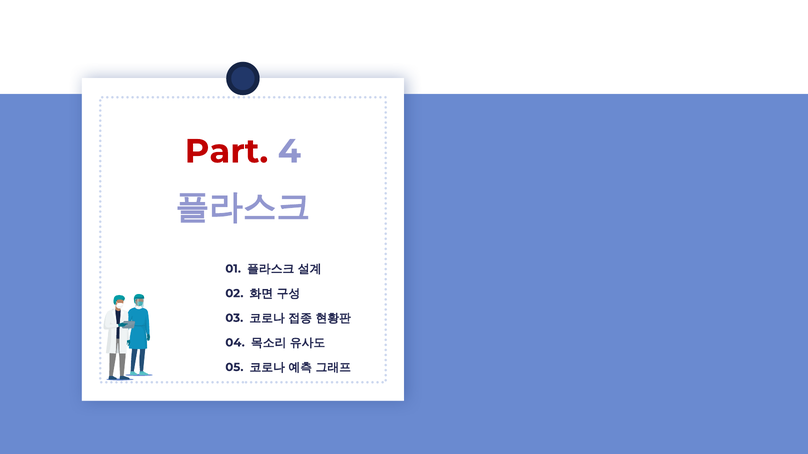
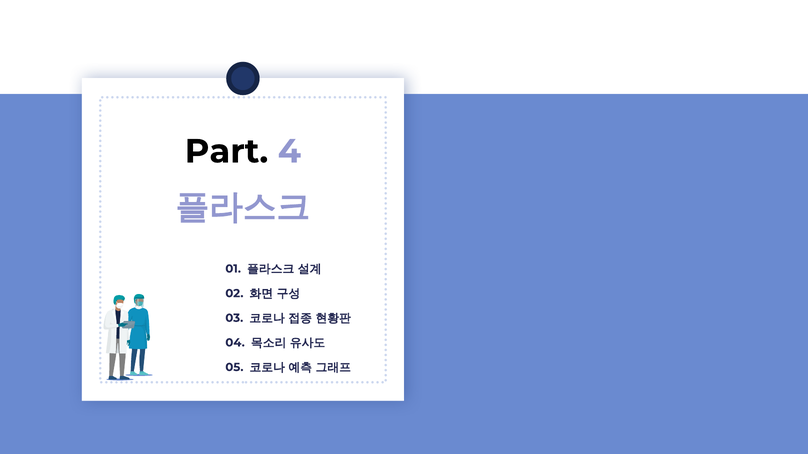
Part colour: red -> black (226, 152)
